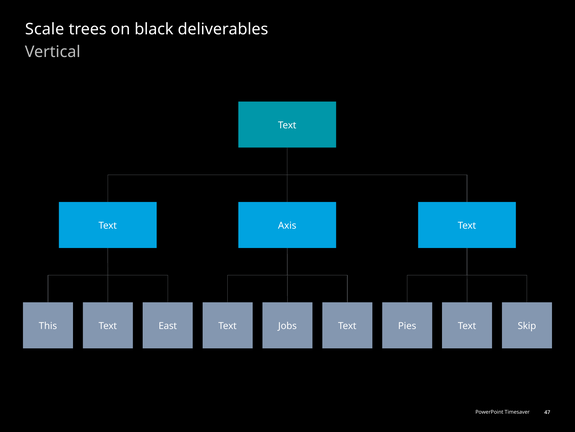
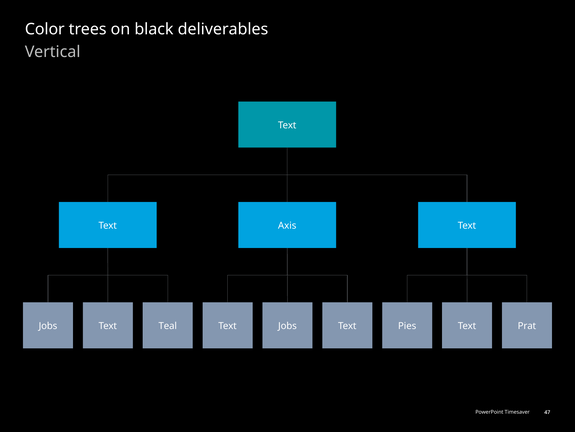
Scale: Scale -> Color (45, 29)
This: This -> Jobs (48, 325)
East: East -> Teal (168, 325)
Skip: Skip -> Prat (527, 325)
